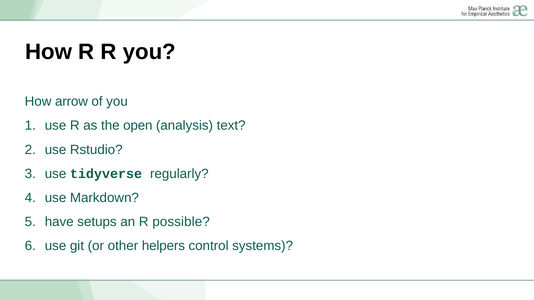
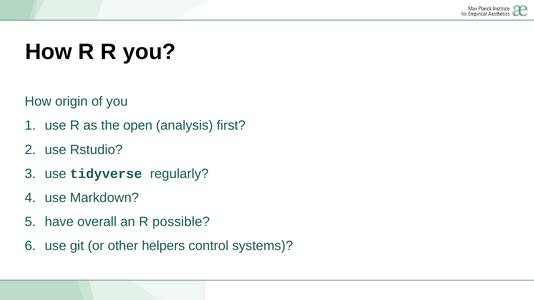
arrow: arrow -> origin (71, 102)
text: text -> first (231, 126)
setups: setups -> overall (97, 222)
